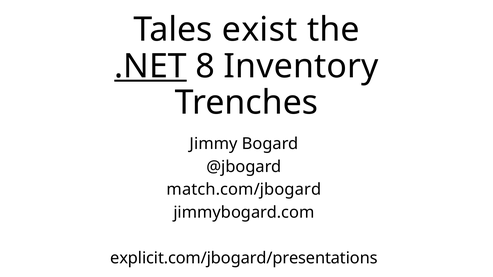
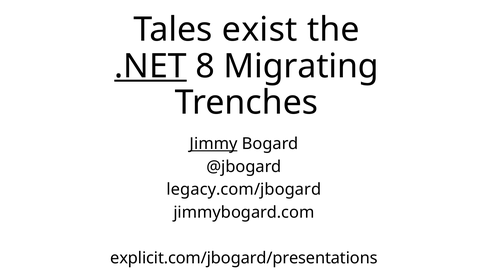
Inventory: Inventory -> Migrating (301, 66)
Jimmy underline: none -> present (214, 144)
match.com/jbogard: match.com/jbogard -> legacy.com/jbogard (244, 190)
